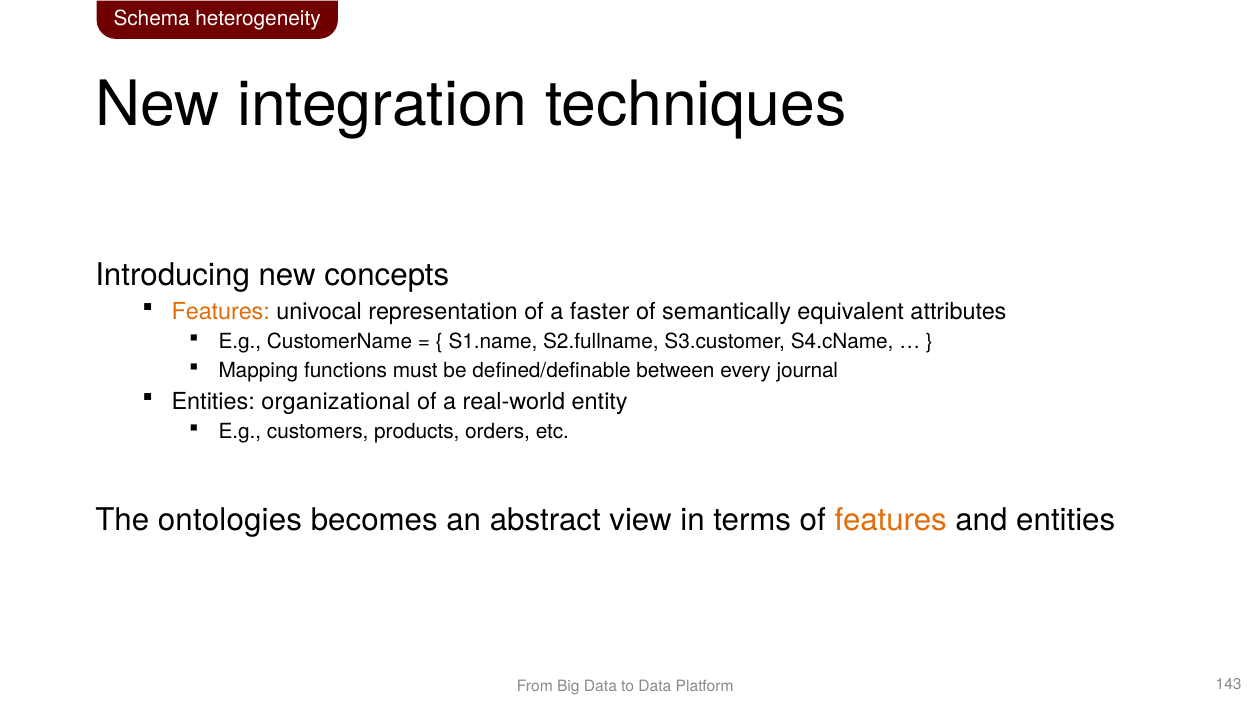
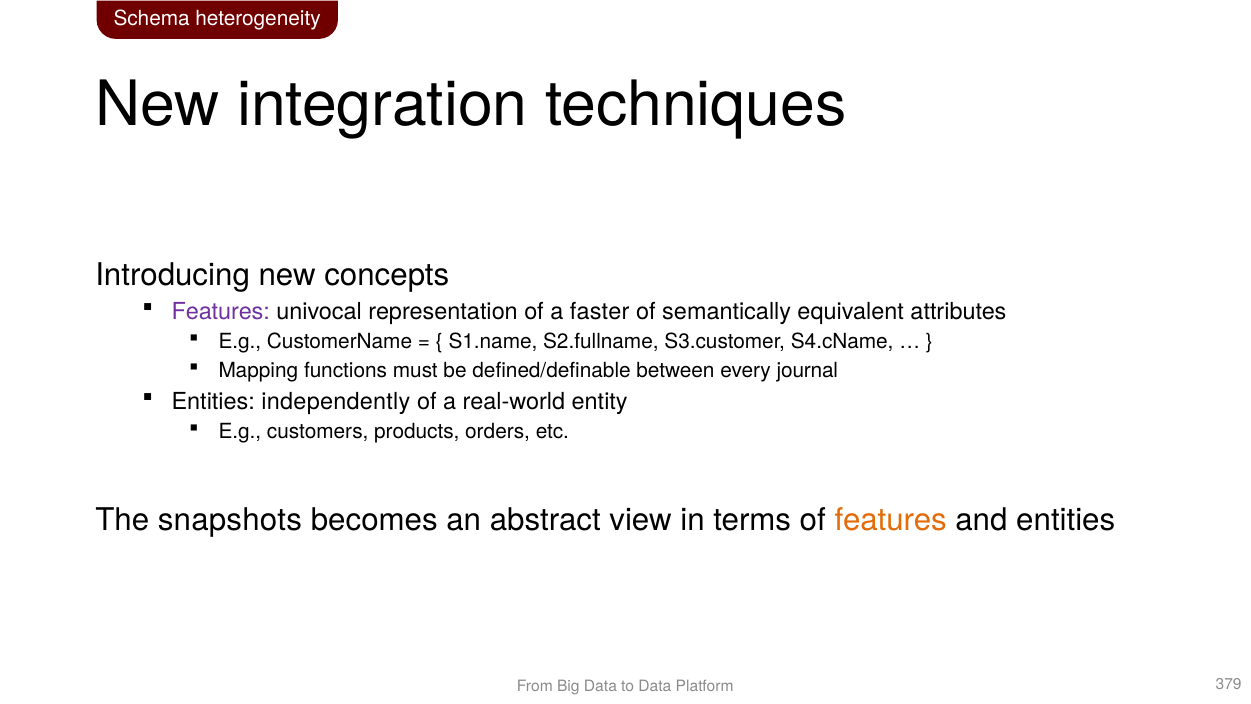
Features colour: orange -> purple (221, 311)
organizational: organizational -> independently (336, 401)
ontologies: ontologies -> snapshots (230, 520)
143: 143 -> 379 (1229, 684)
